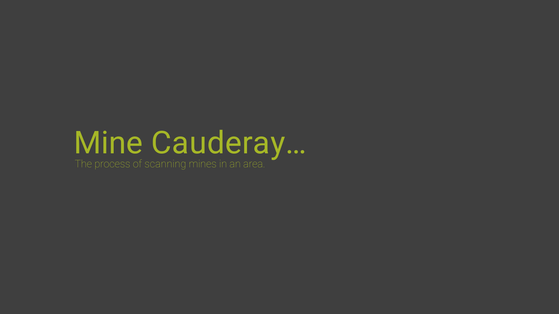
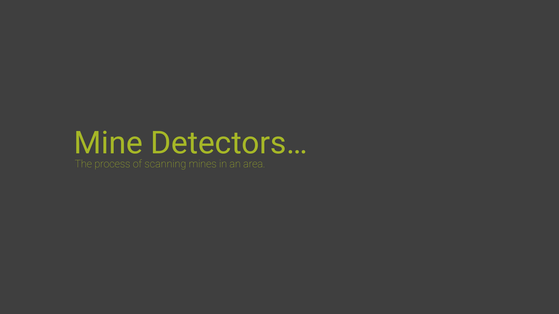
Cauderay…: Cauderay… -> Detectors… (229, 143)
